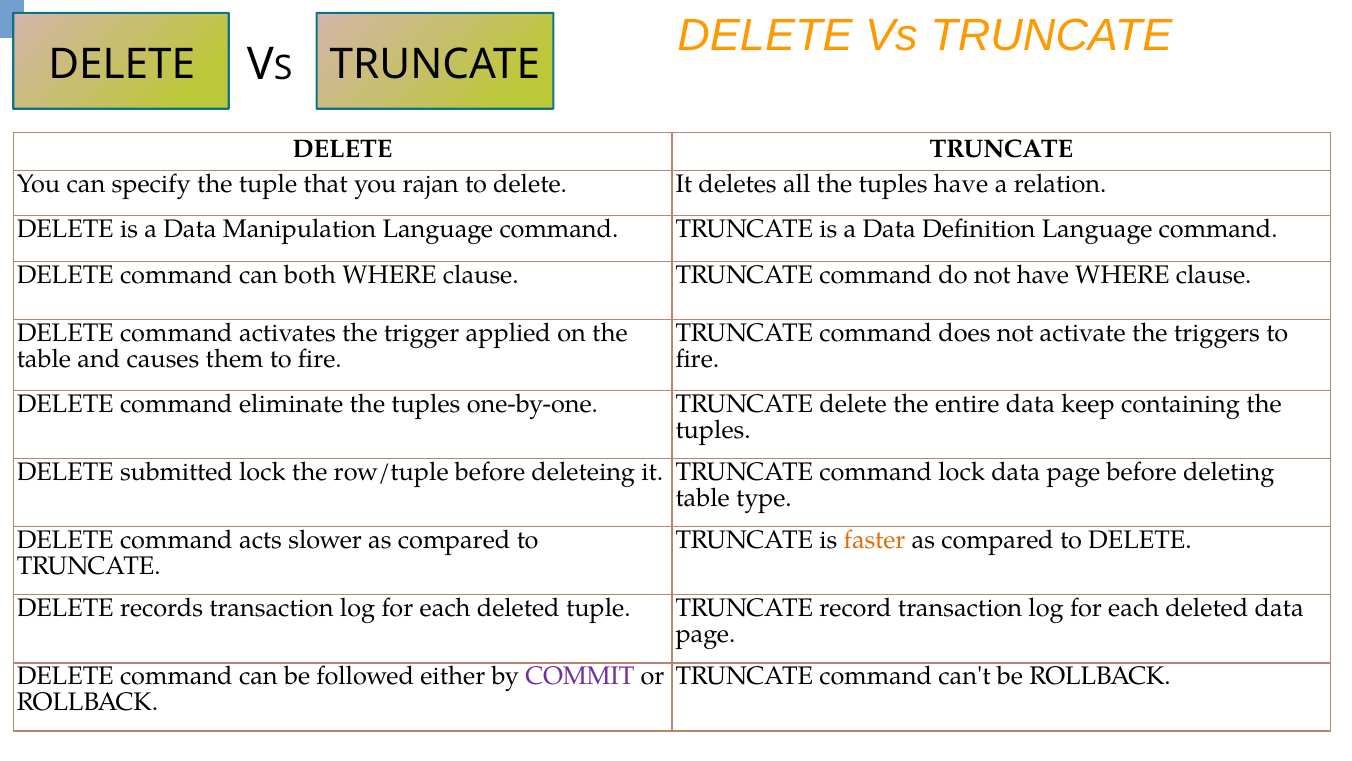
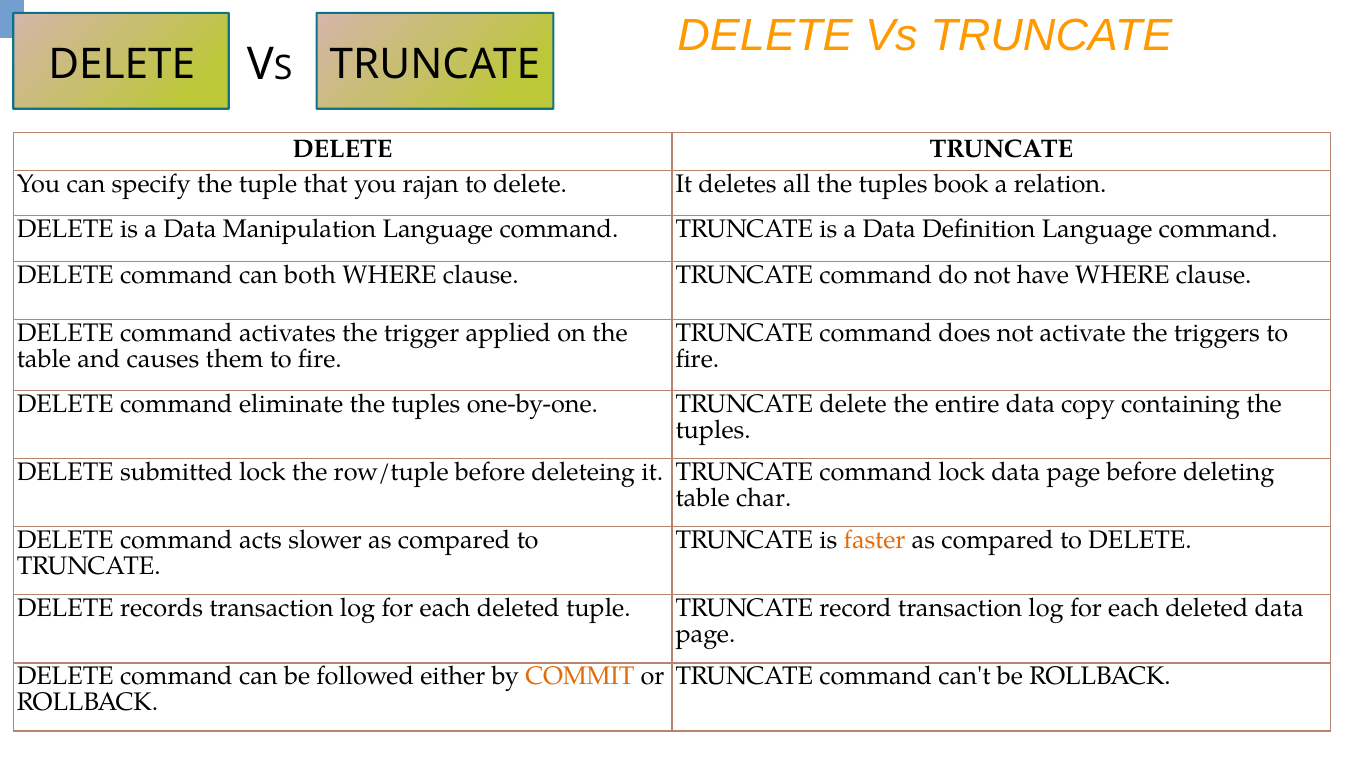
tuples have: have -> book (961, 184)
keep: keep -> copy (1088, 404)
type: type -> char (764, 498)
COMMIT colour: purple -> orange (580, 676)
